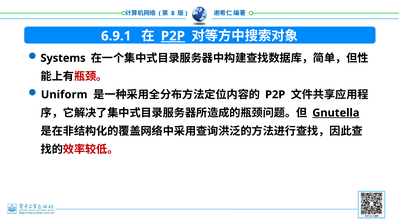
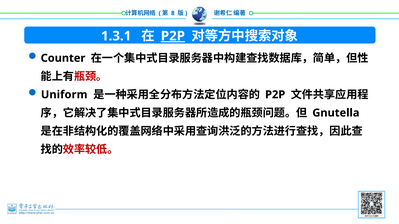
6.9.1: 6.9.1 -> 1.3.1 (116, 36)
Systems: Systems -> Counter (63, 58)
Gnutella underline: present -> none (336, 113)
